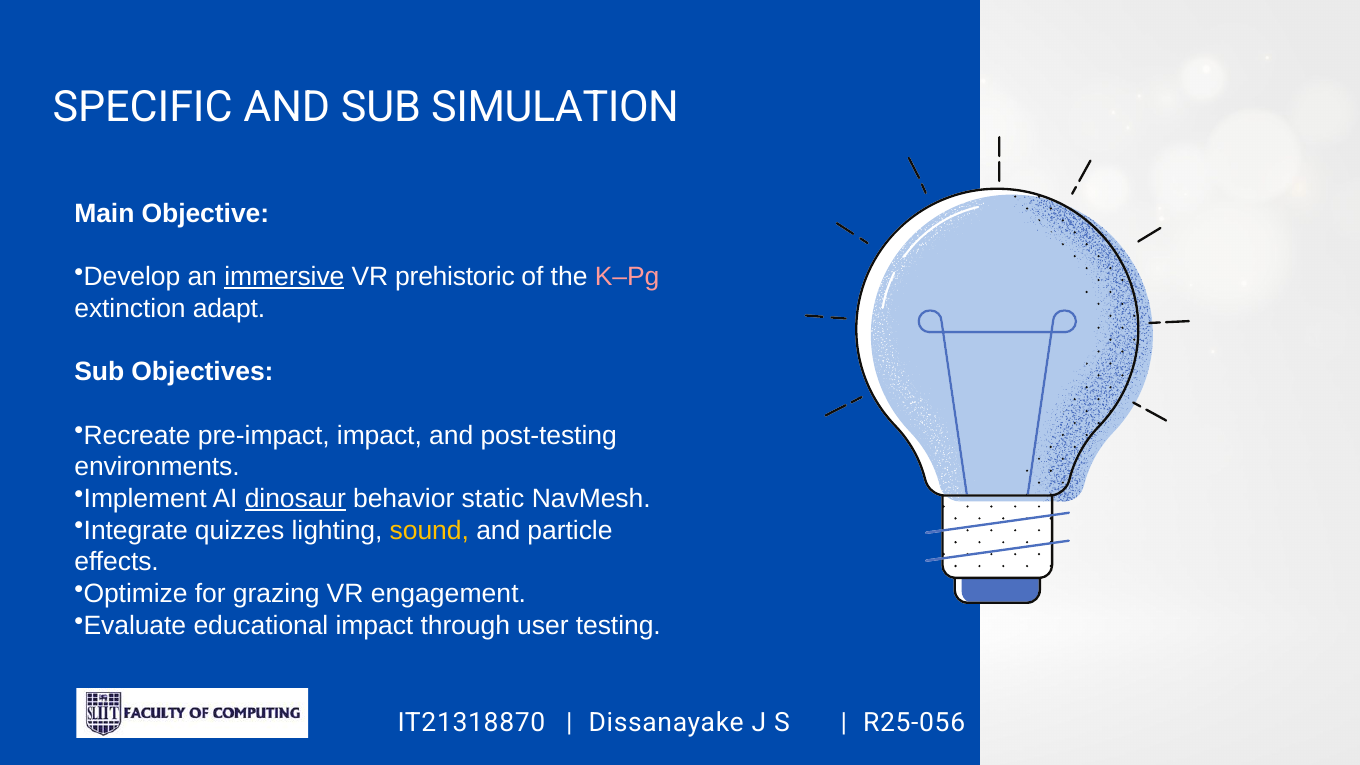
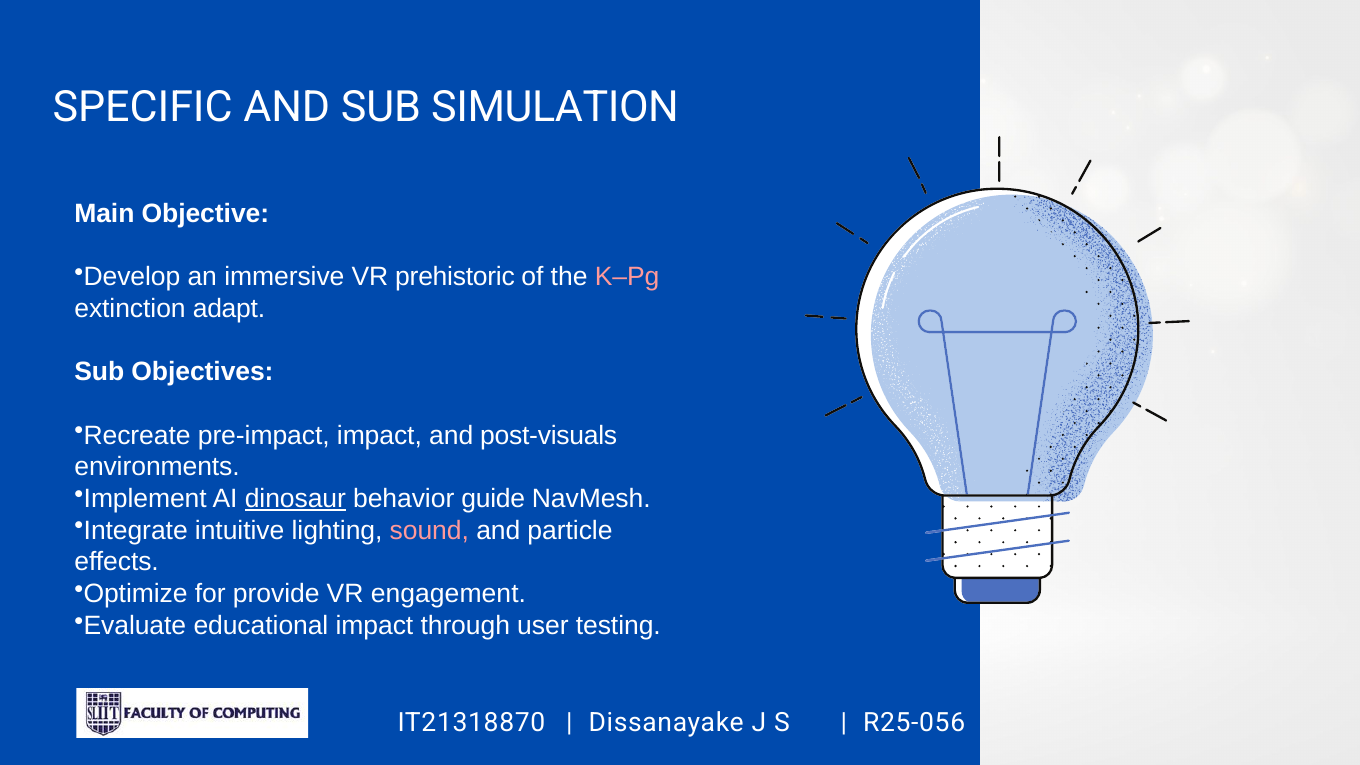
immersive underline: present -> none (284, 277)
post-testing: post-testing -> post-visuals (549, 435)
static: static -> guide (493, 499)
quizzes: quizzes -> intuitive (240, 531)
sound colour: yellow -> pink (429, 531)
grazing: grazing -> provide (276, 594)
